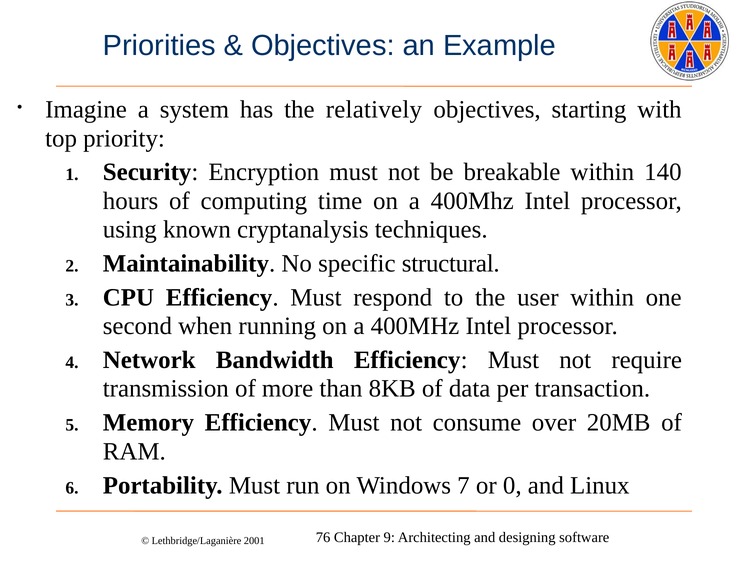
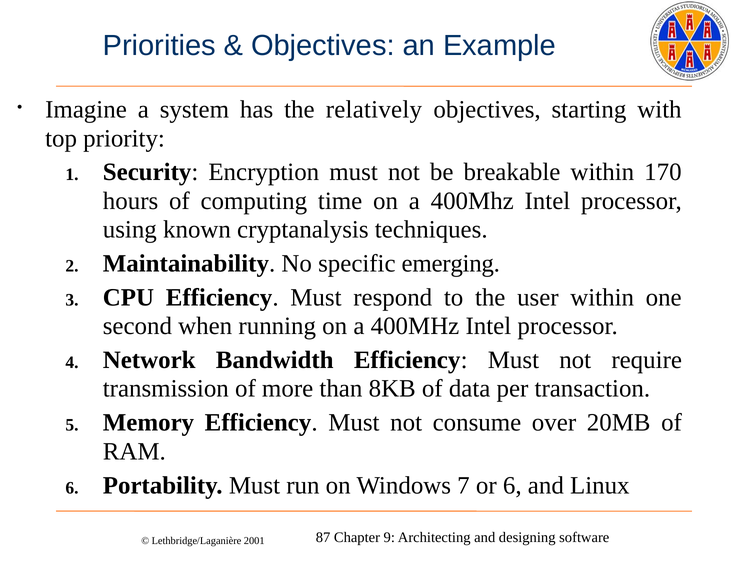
140: 140 -> 170 (663, 172)
structural: structural -> emerging (451, 264)
or 0: 0 -> 6 (512, 485)
76: 76 -> 87 (323, 537)
